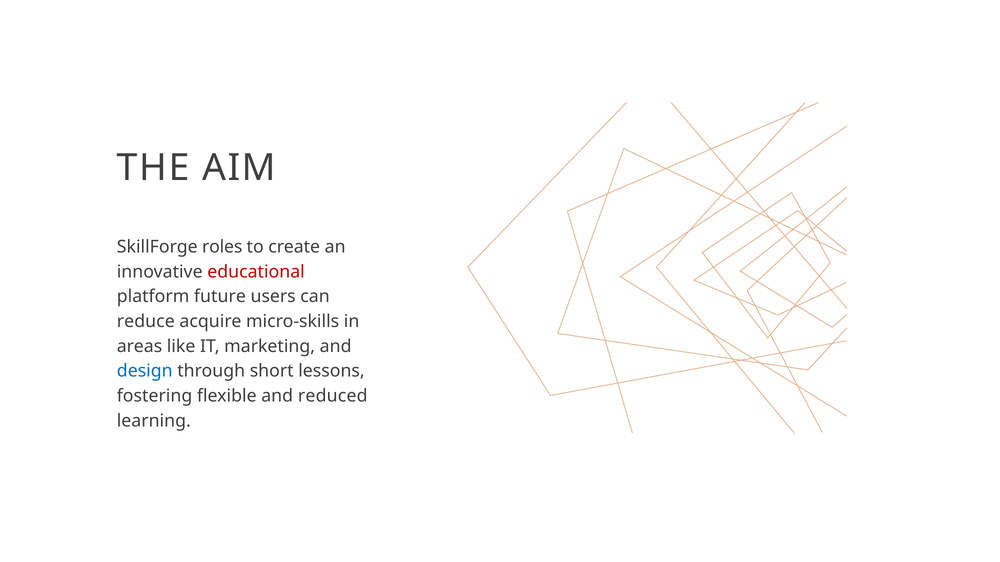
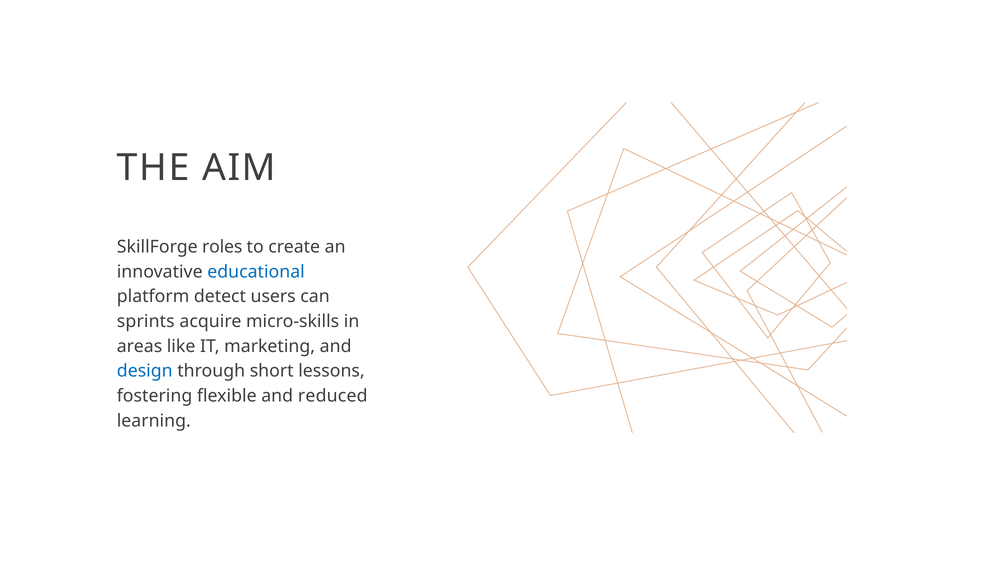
educational colour: red -> blue (256, 272)
future: future -> detect (220, 297)
reduce: reduce -> sprints (146, 322)
